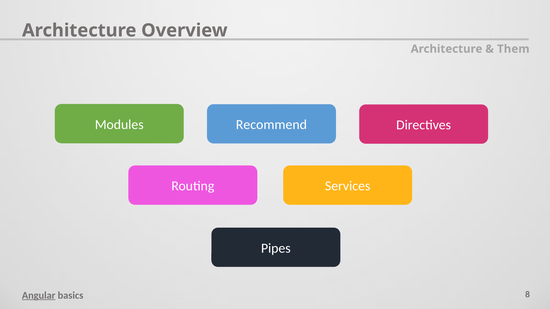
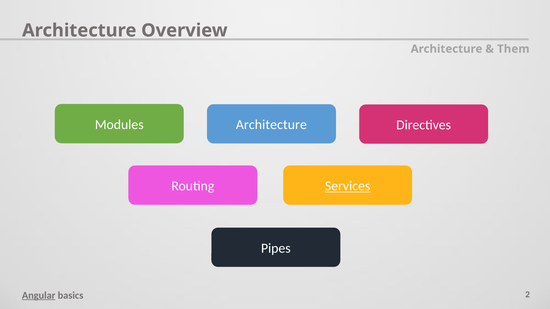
Modules Recommend: Recommend -> Architecture (271, 125)
Services underline: none -> present (348, 186)
8: 8 -> 2 (527, 295)
